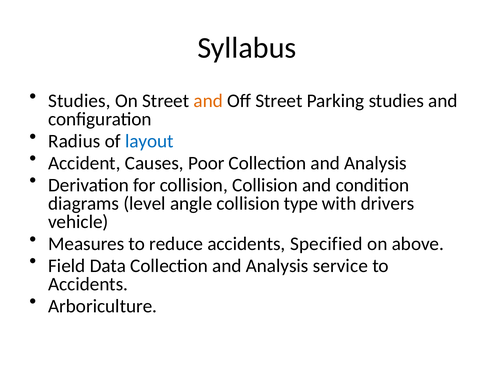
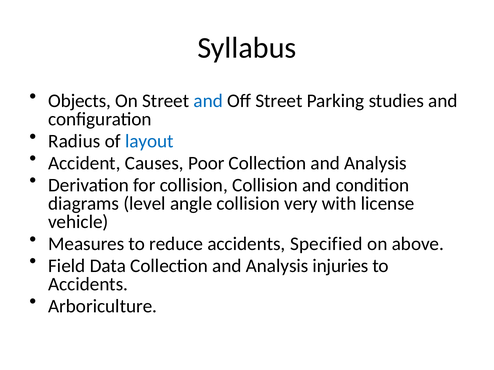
Studies: Studies -> Objects (80, 101)
and colour: orange -> blue (208, 101)
type: type -> very (301, 204)
drivers: drivers -> license (388, 204)
service: service -> injuries (341, 266)
